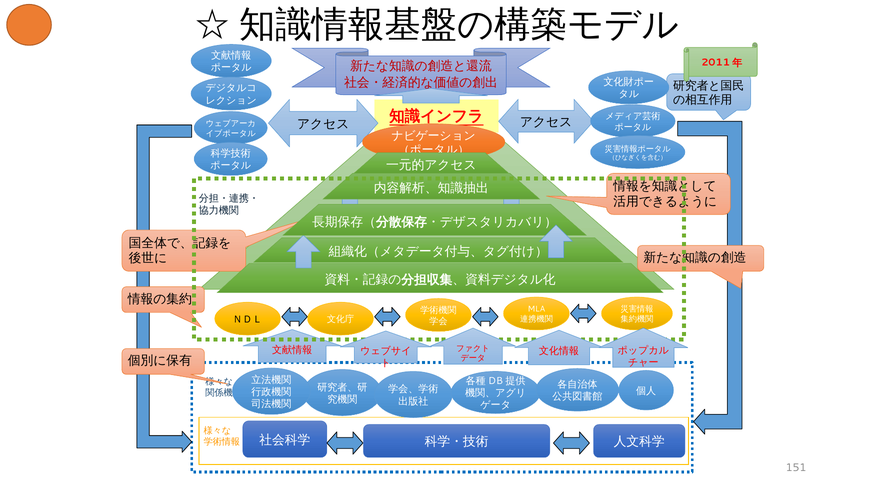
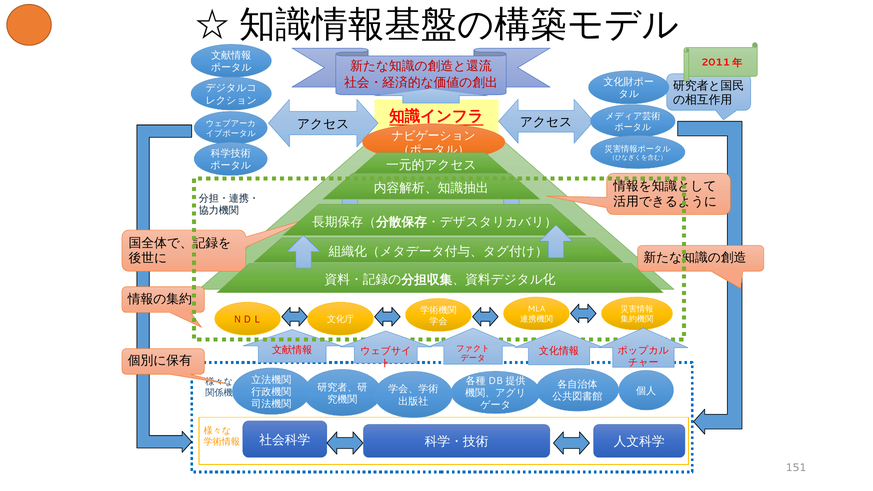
ＮＤＬ colour: black -> red (248, 319)
